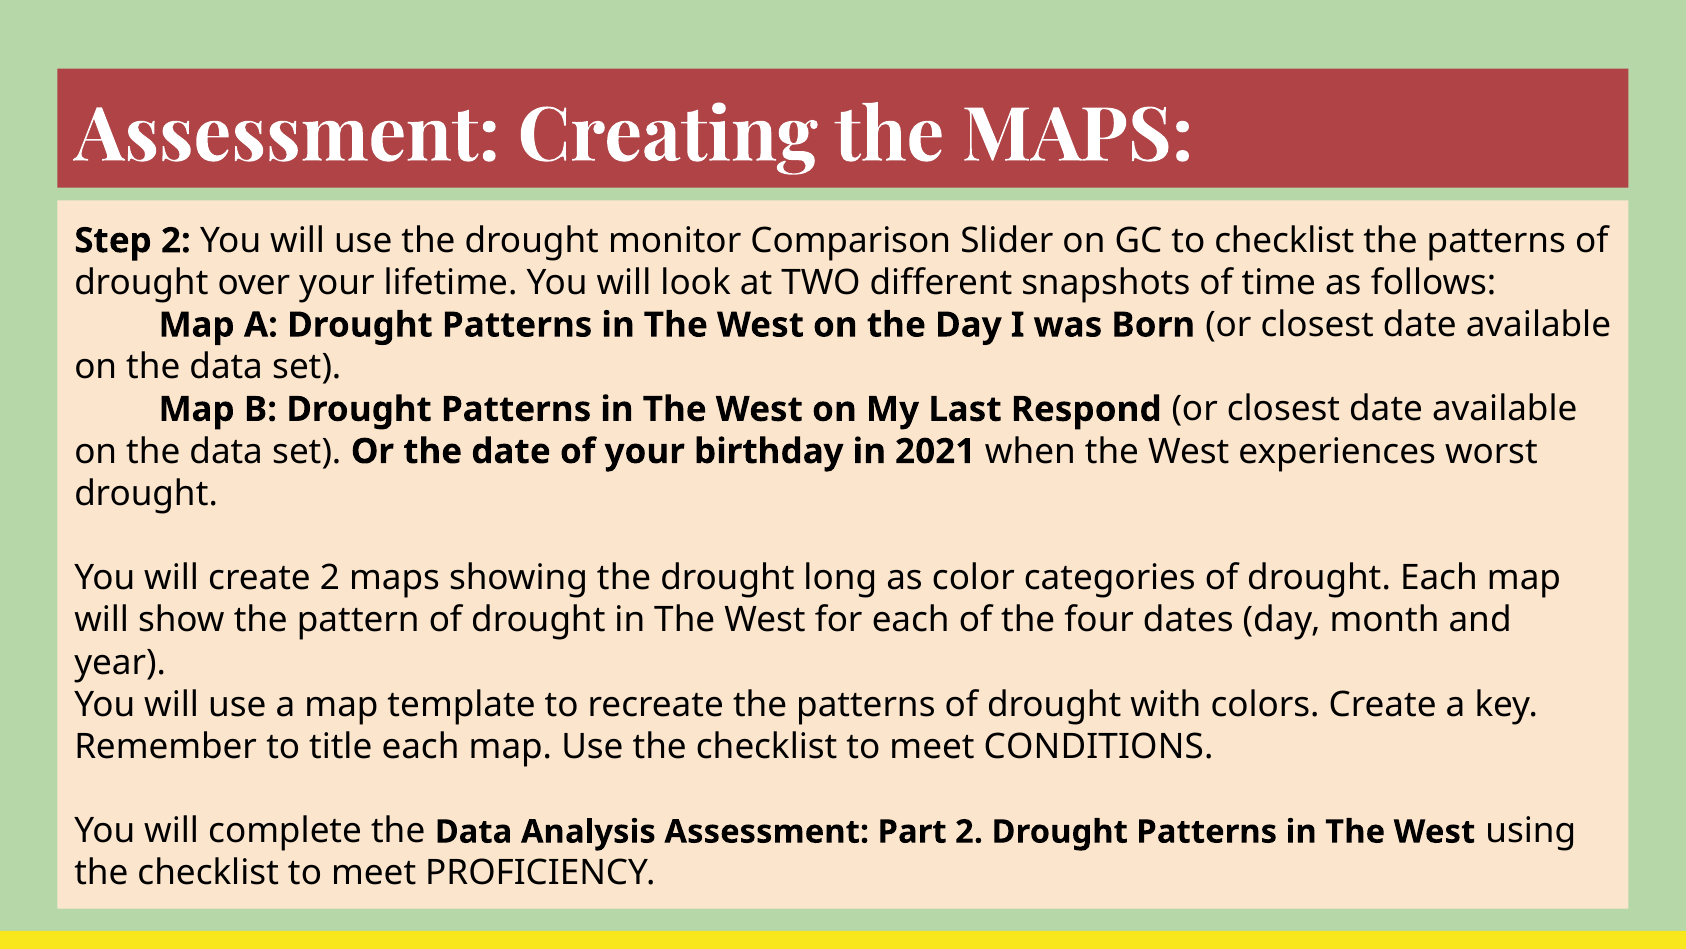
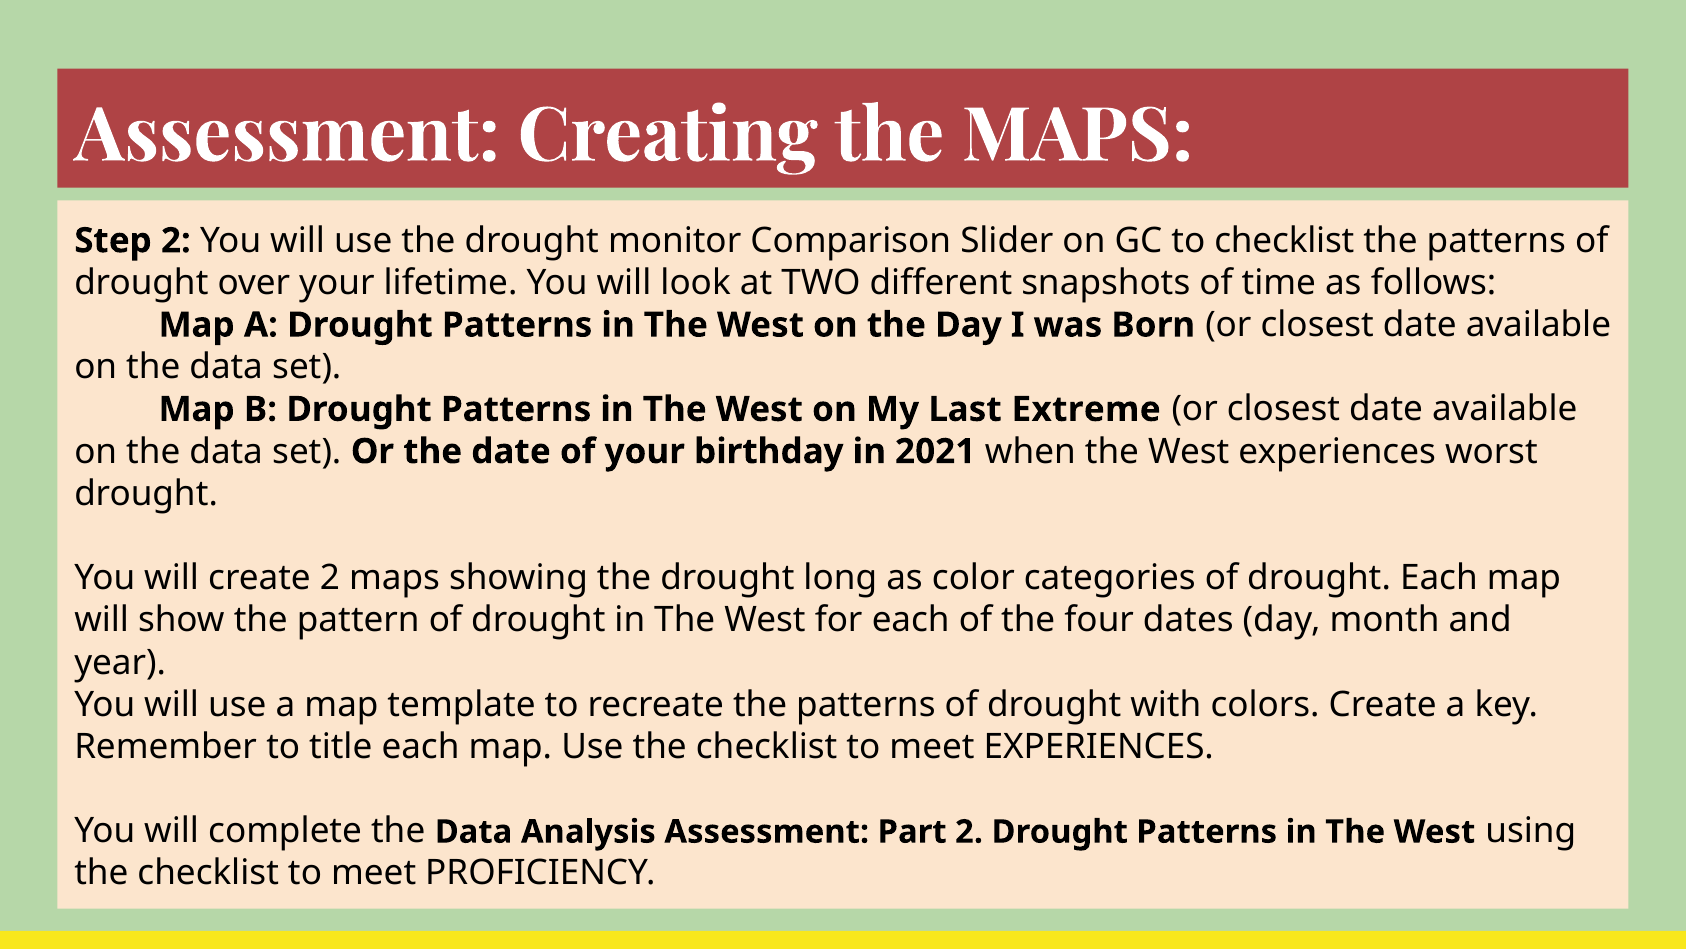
Respond: Respond -> Extreme (1086, 409)
meet CONDITIONS: CONDITIONS -> EXPERIENCES (1099, 746)
